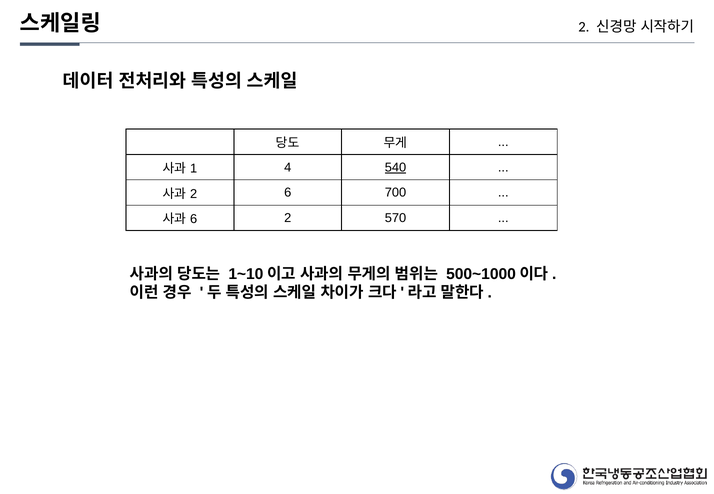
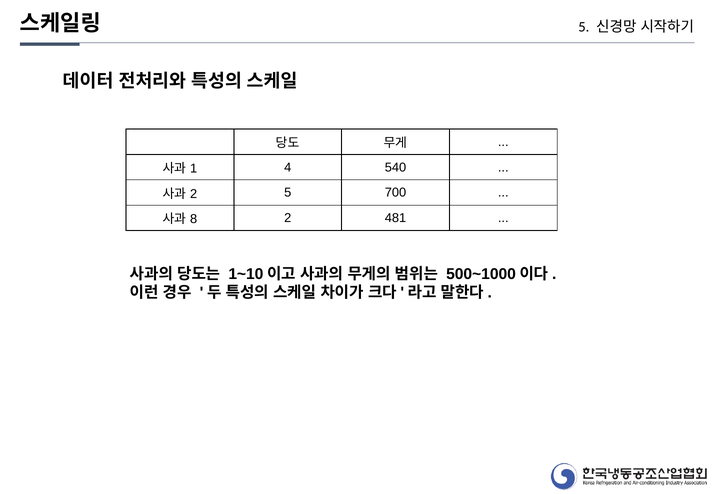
2: 2 -> 5 (584, 27)
540 underline: present -> none (395, 167)
2 6: 6 -> 5 (288, 193)
6: 6 -> 8 (194, 219)
570: 570 -> 481 (395, 218)
